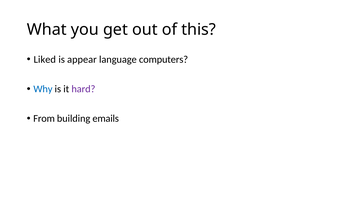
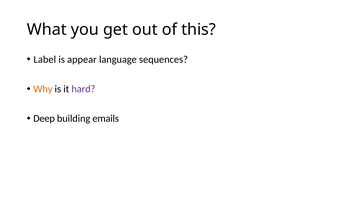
Liked: Liked -> Label (45, 60)
computers: computers -> sequences (163, 60)
Why colour: blue -> orange (43, 89)
From: From -> Deep (44, 119)
